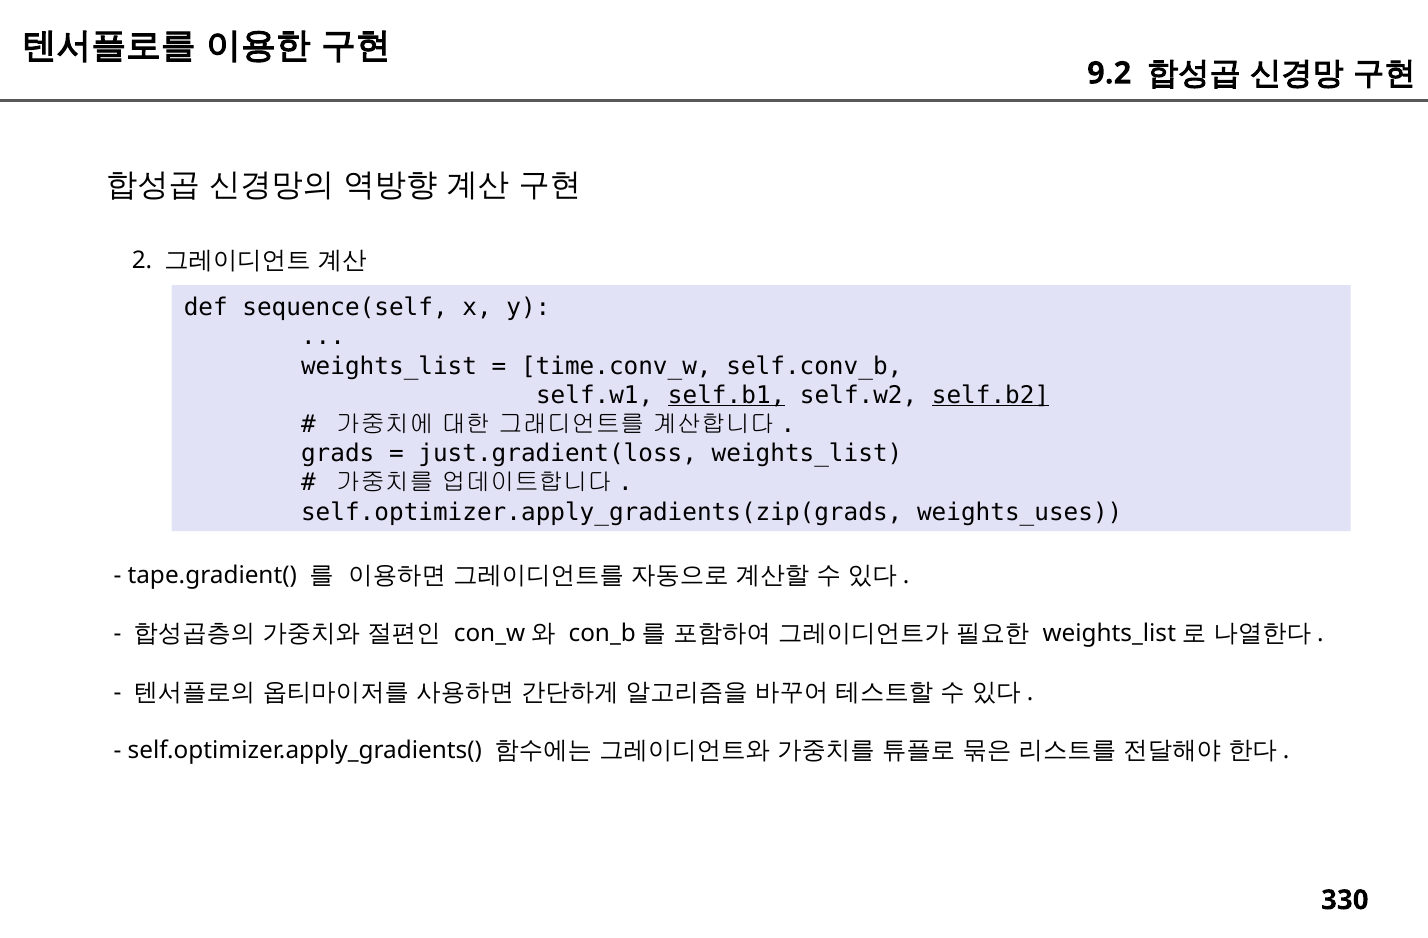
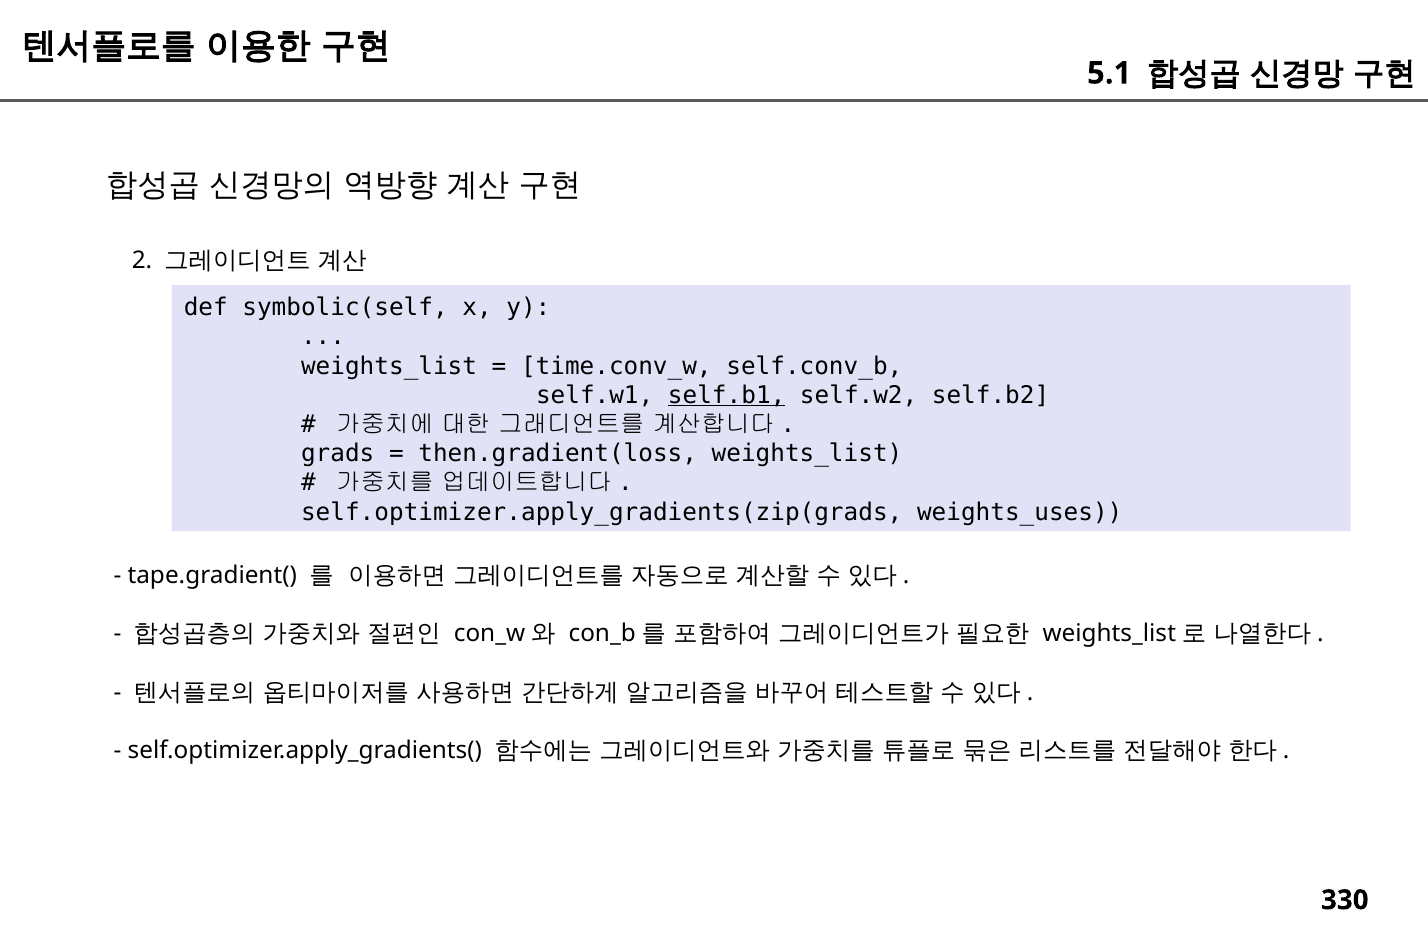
9.2: 9.2 -> 5.1 (1109, 73)
sequence(self: sequence(self -> symbolic(self (345, 308)
self.b2 underline: present -> none (991, 395)
just.gradient(loss: just.gradient(loss -> then.gradient(loss (558, 454)
